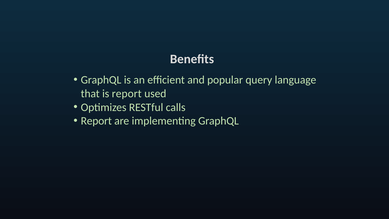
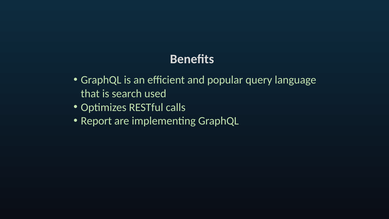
is report: report -> search (127, 94)
